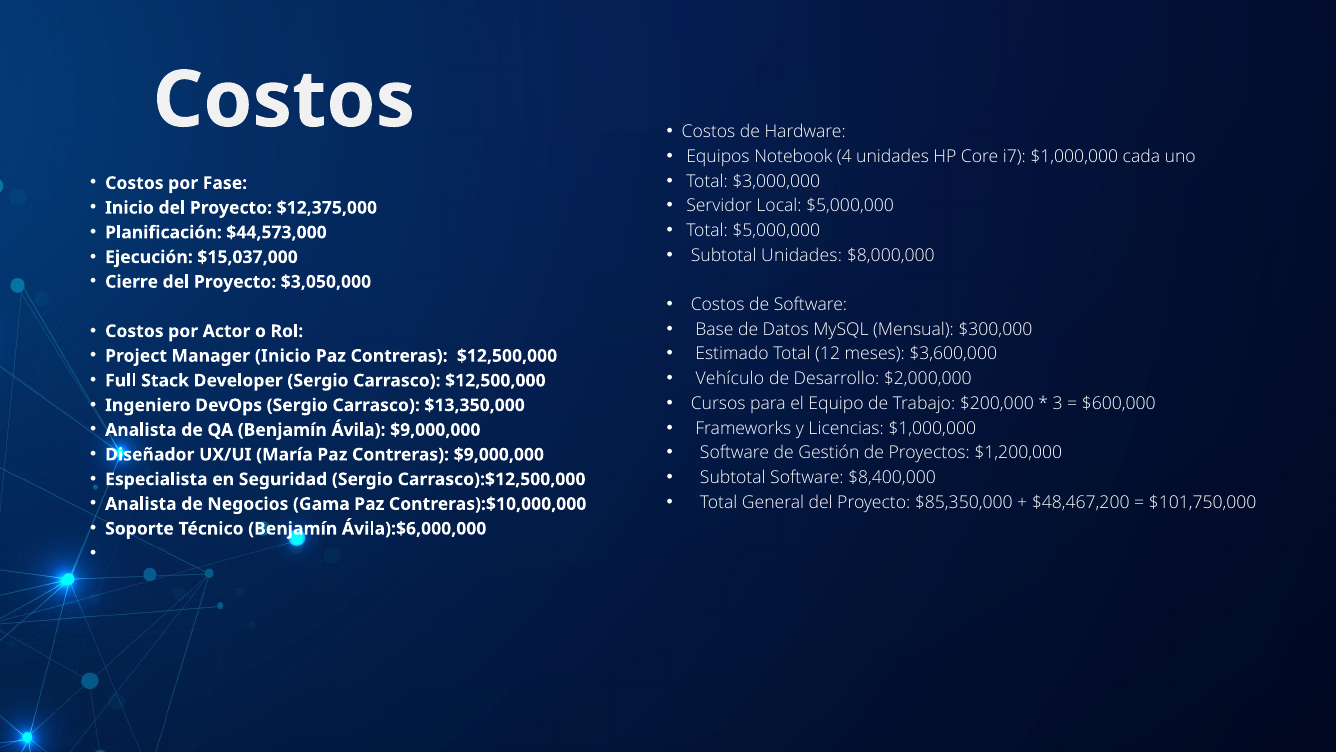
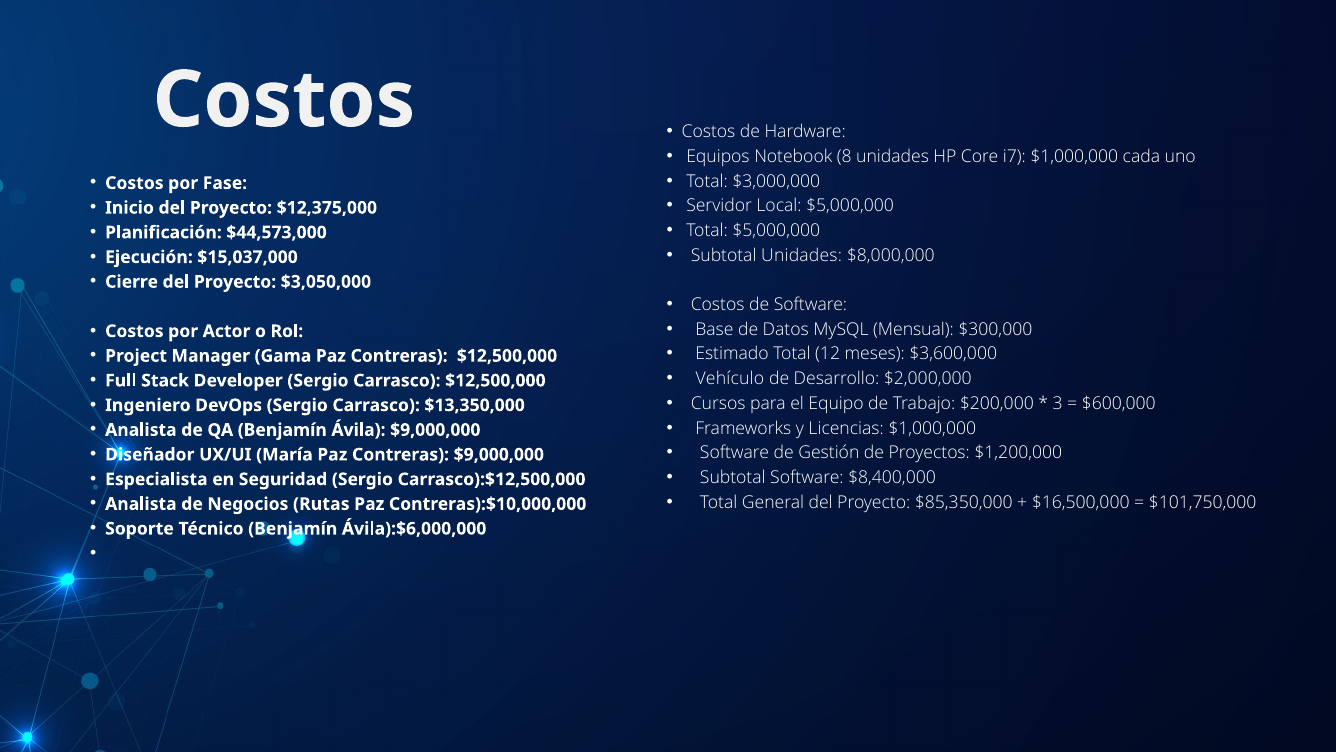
4: 4 -> 8 (844, 157)
Manager Inicio: Inicio -> Gama (283, 356)
$48,467,200: $48,467,200 -> $16,500,000 (1081, 502)
Gama: Gama -> Rutas (321, 504)
